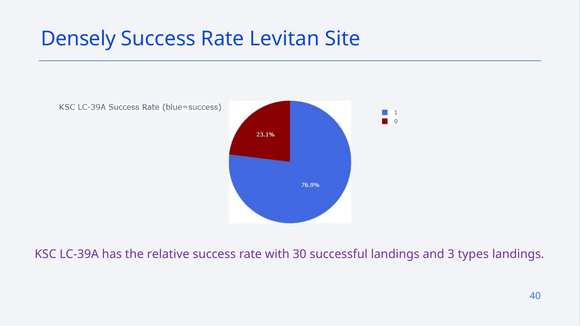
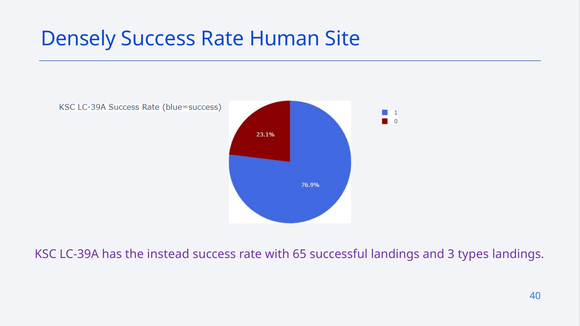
Levitan: Levitan -> Human (285, 39)
relative: relative -> instead (168, 254)
30: 30 -> 65 (300, 254)
